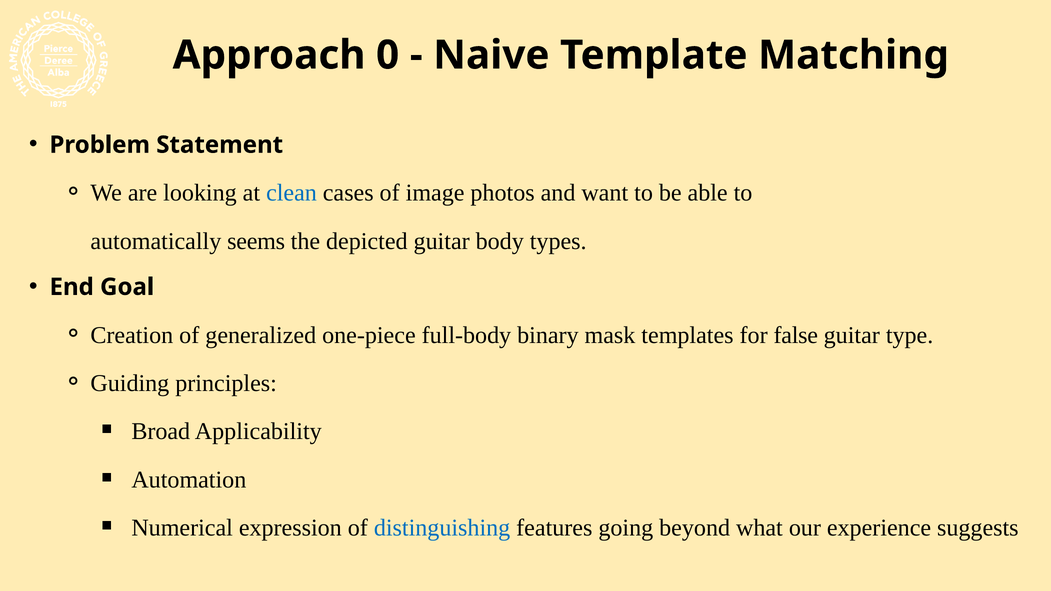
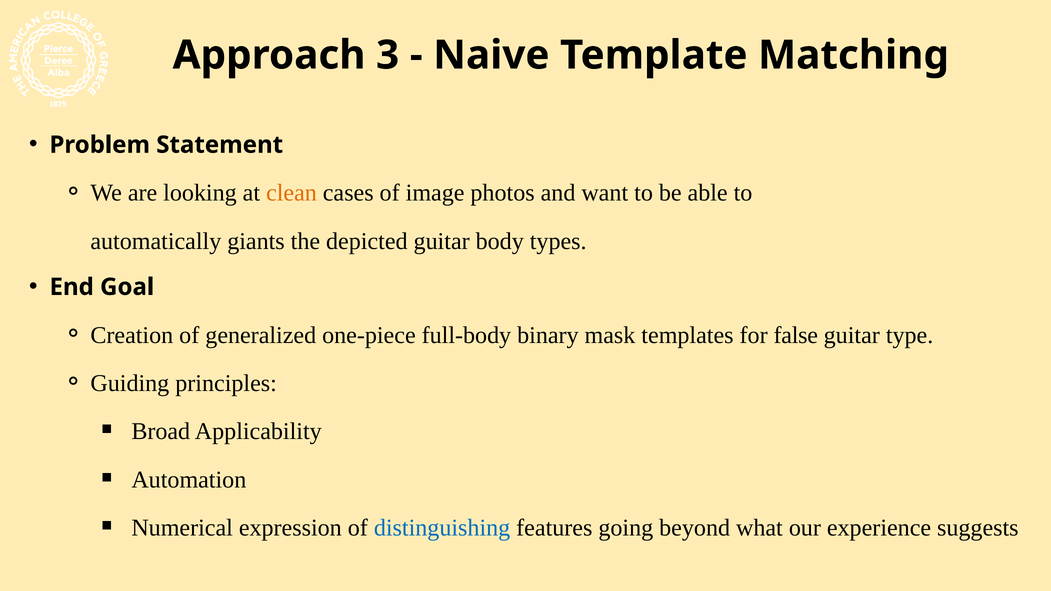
0: 0 -> 3 (388, 55)
clean colour: blue -> orange (291, 193)
seems: seems -> giants (256, 241)
